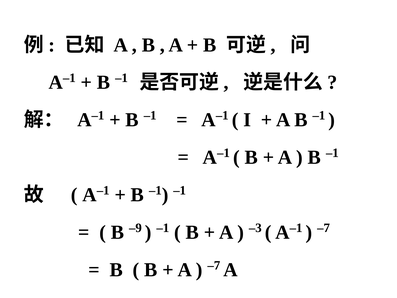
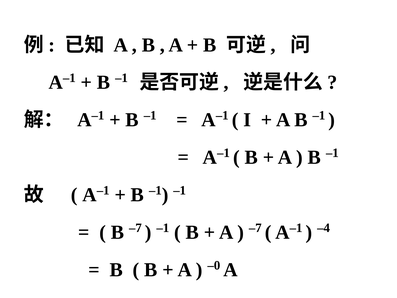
B –9: –9 -> –7 (135, 228)
–3: –3 -> –7 (255, 228)
–7: –7 -> –4 (324, 228)
–7: –7 -> –0 (214, 265)
